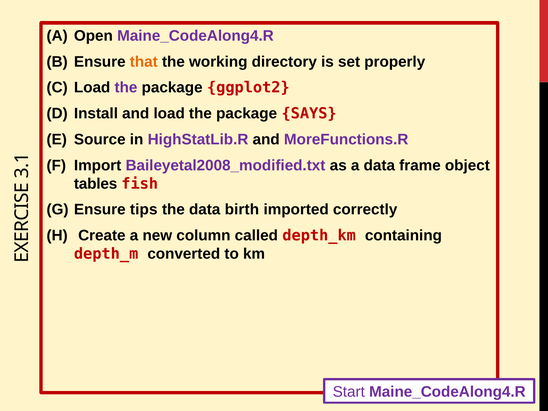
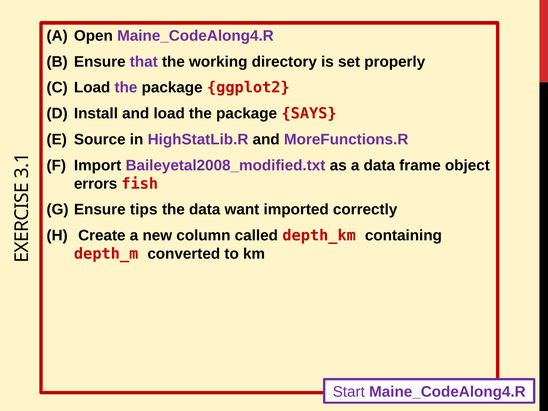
that colour: orange -> purple (144, 62)
tables: tables -> errors (96, 184)
birth: birth -> want (242, 210)
